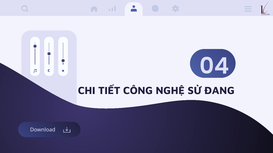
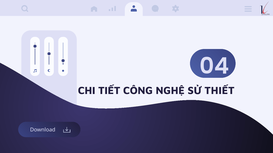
ĐANG: ĐANG -> THIẾT (219, 91)
